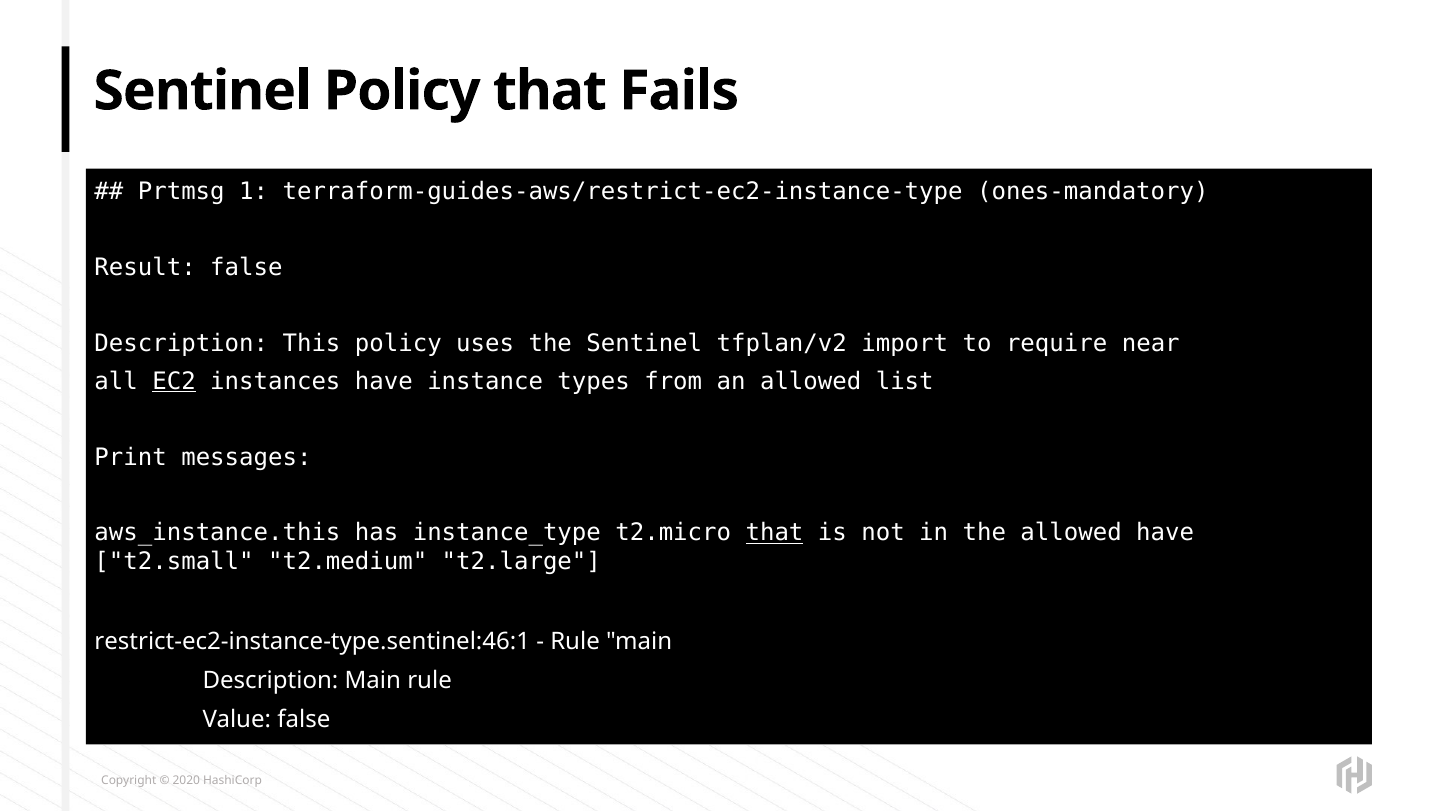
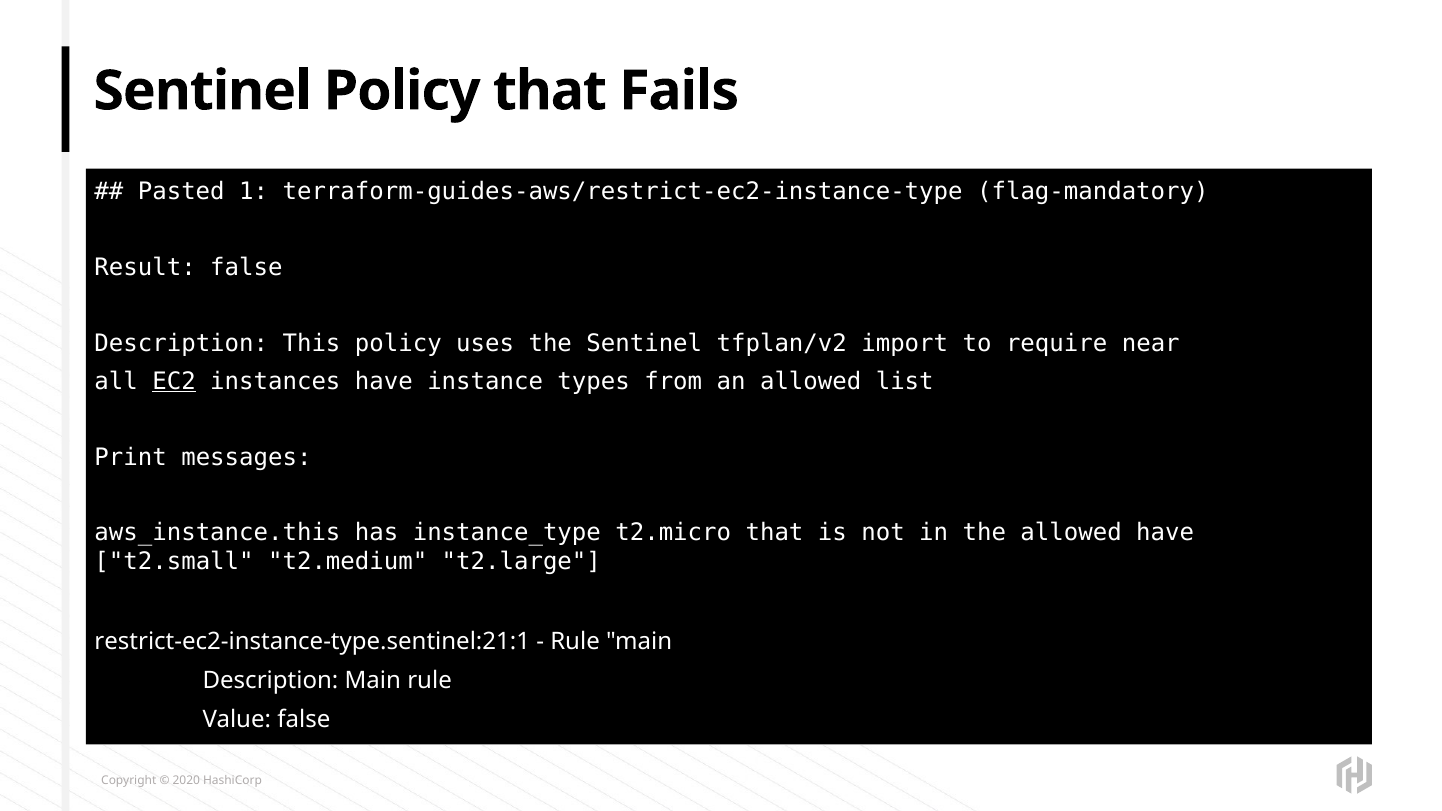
Prtmsg: Prtmsg -> Pasted (181, 192)
ones-mandatory: ones-mandatory -> flag-mandatory (1093, 192)
that underline: present -> none (775, 533)
restrict-ec2-instance-type.sentinel:46:1: restrict-ec2-instance-type.sentinel:46:1 -> restrict-ec2-instance-type.sentinel:21:1 (312, 641)
